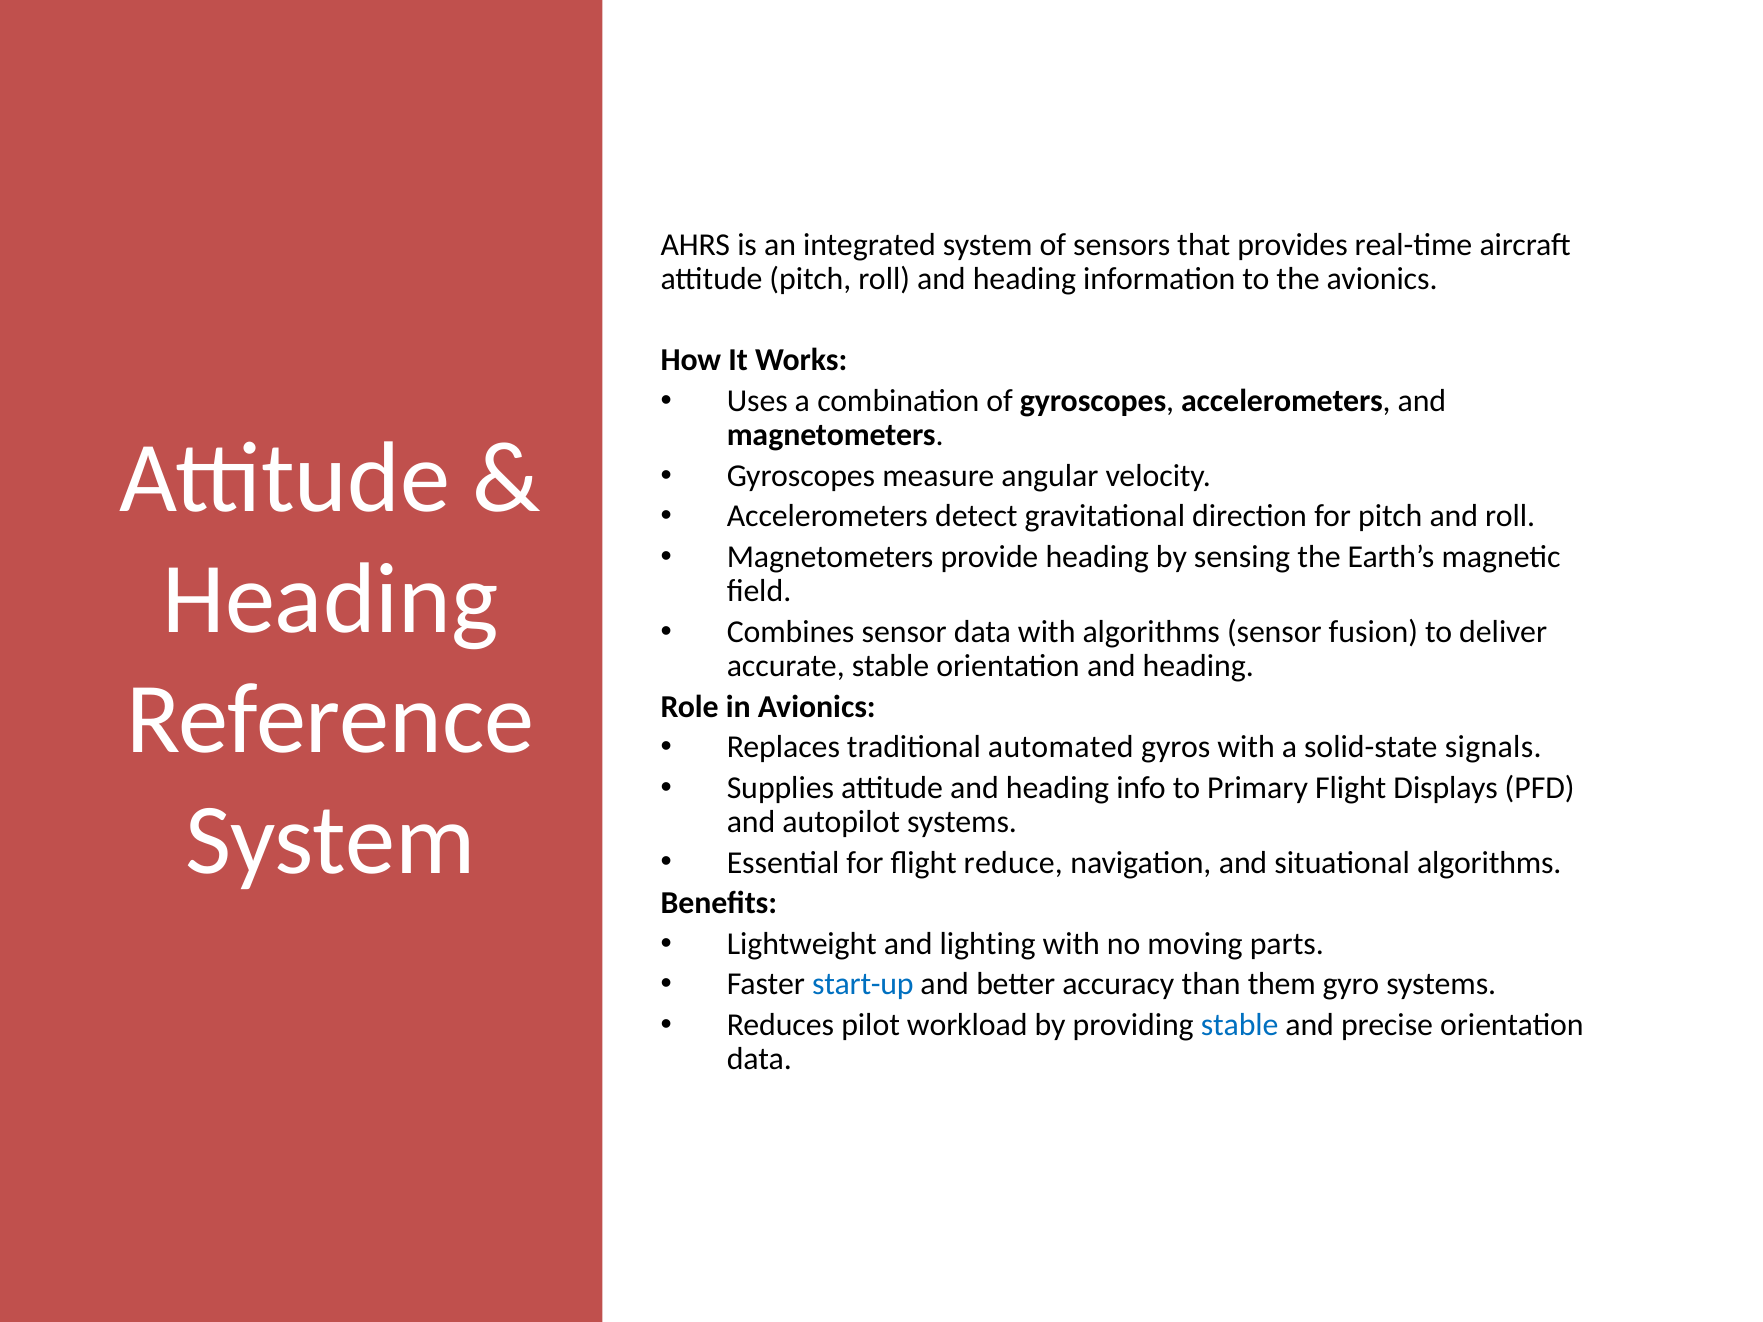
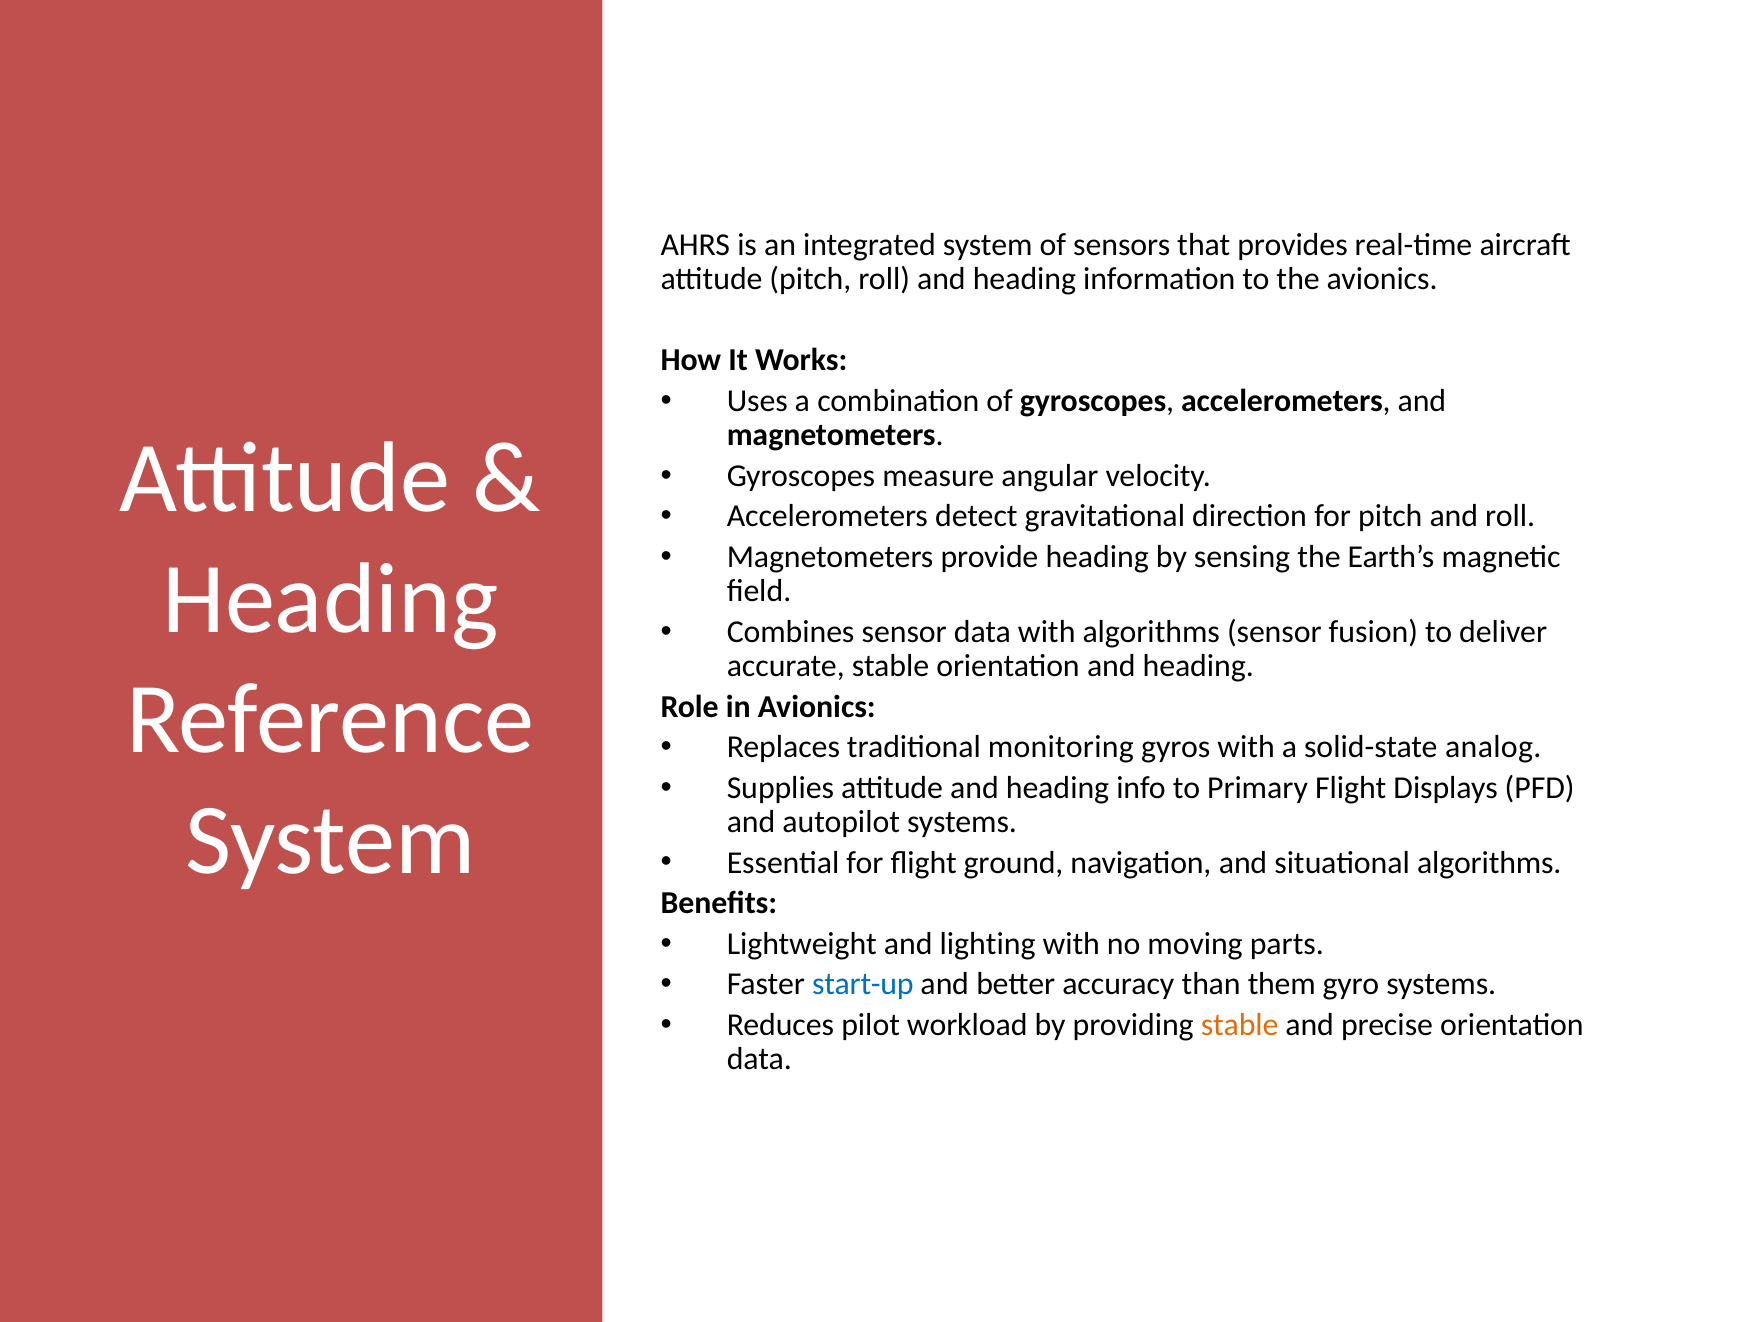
automated: automated -> monitoring (1061, 747)
signals: signals -> analog (1493, 747)
reduce: reduce -> ground (1013, 863)
stable colour: blue -> orange (1240, 1025)
